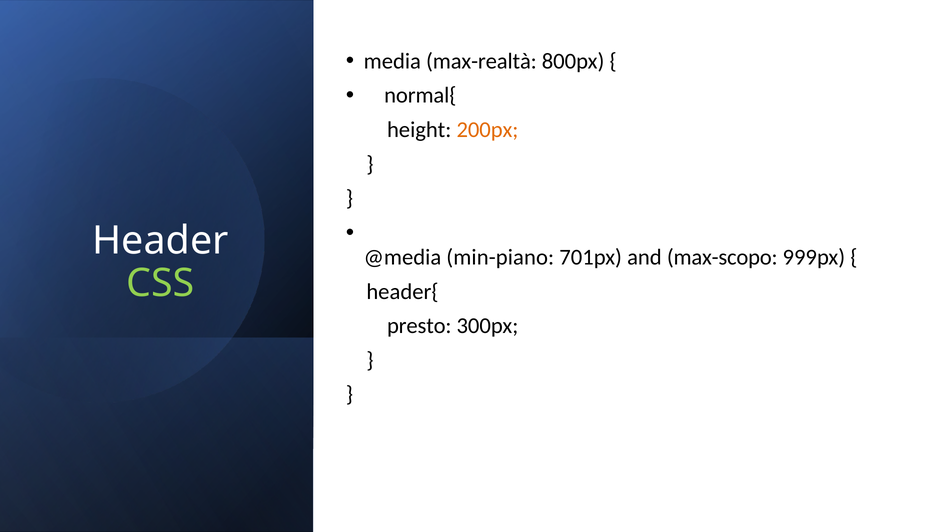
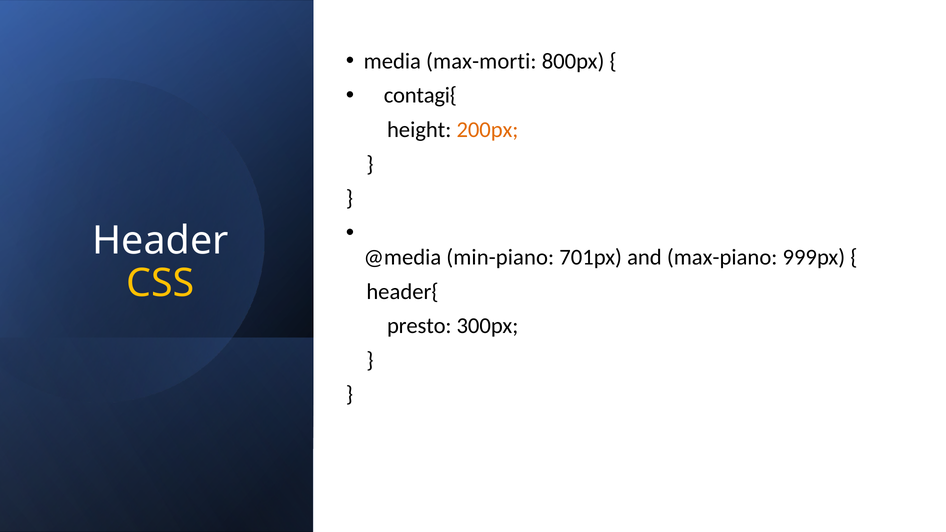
max-realtà: max-realtà -> max-morti (481, 61)
normal{: normal{ -> contagi{ (420, 95)
max-scopo: max-scopo -> max-piano (722, 257)
CSS colour: light green -> yellow (160, 283)
